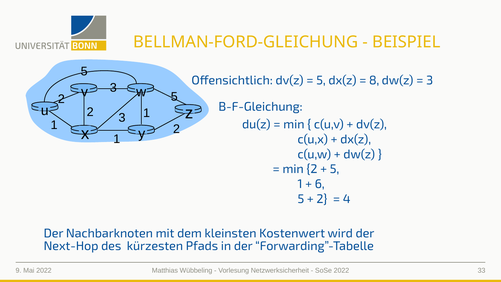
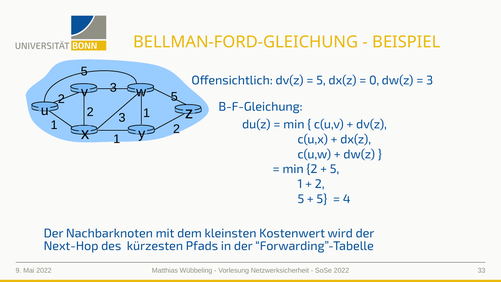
8: 8 -> 0 (374, 80)
6: 6 -> 2 (320, 184)
2: 2 -> 5 (322, 199)
